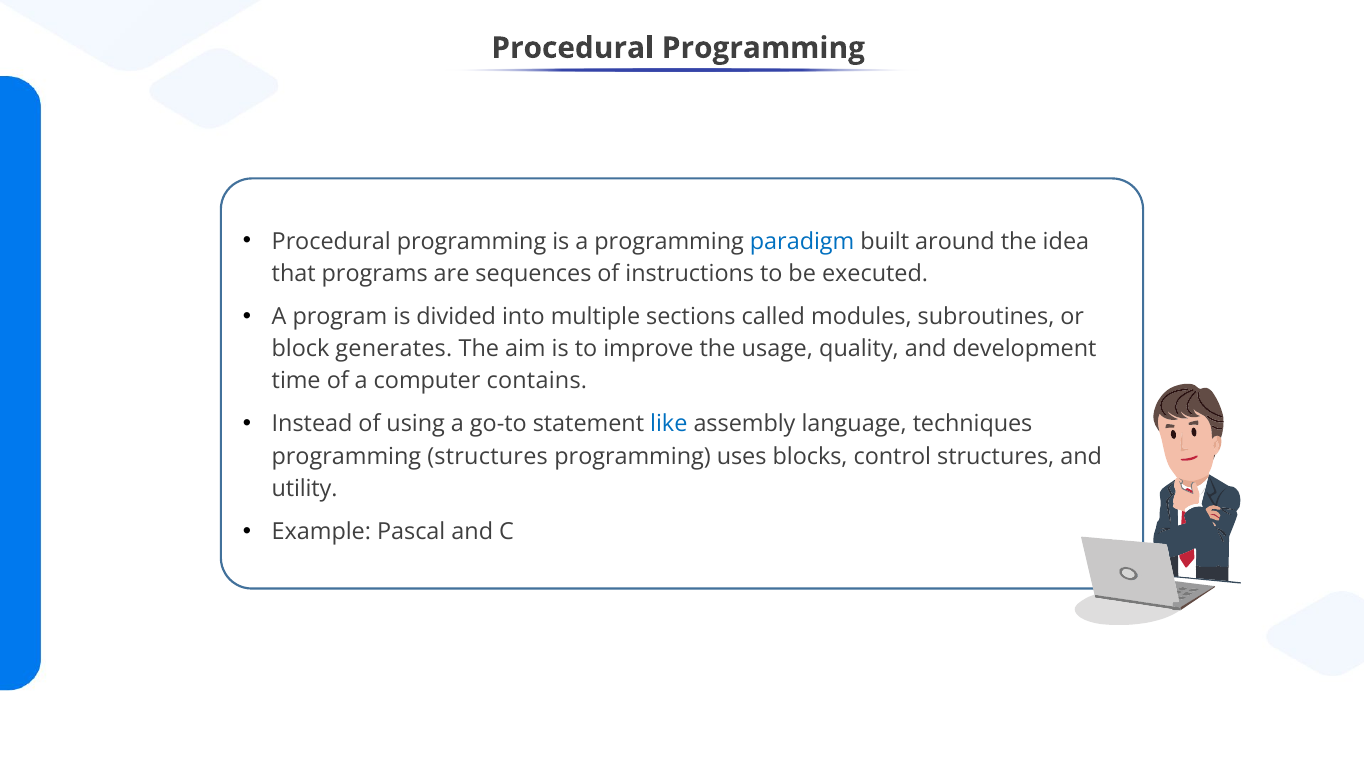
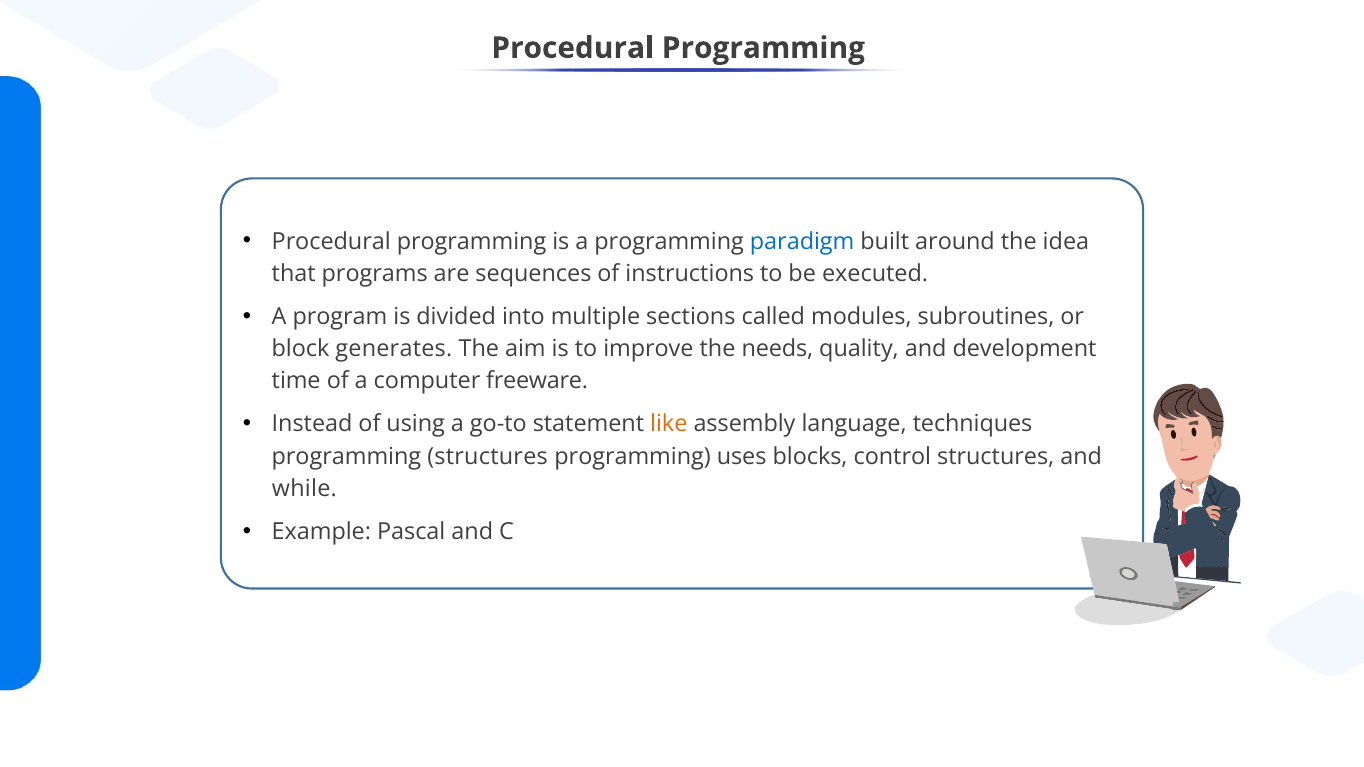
usage: usage -> needs (777, 349)
contains: contains -> freeware (537, 381)
like colour: blue -> orange (669, 424)
utility: utility -> while (304, 489)
